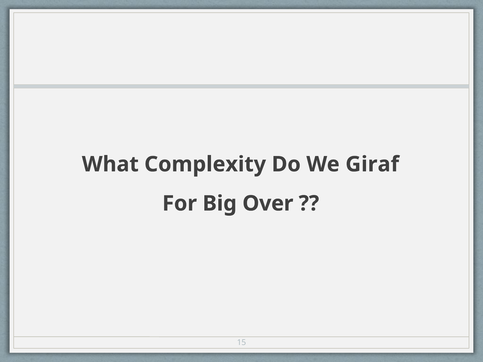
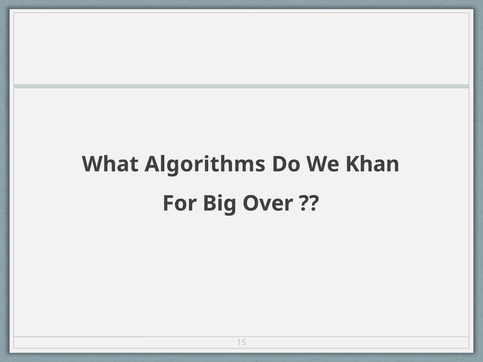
Complexity: Complexity -> Algorithms (205, 164)
Giraf: Giraf -> Khan (372, 164)
